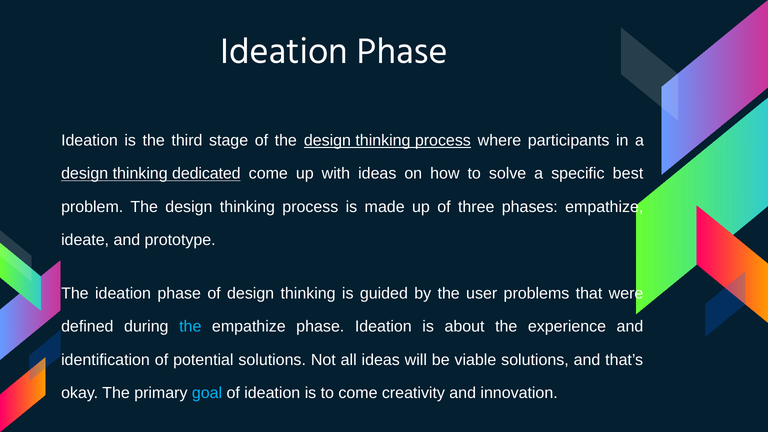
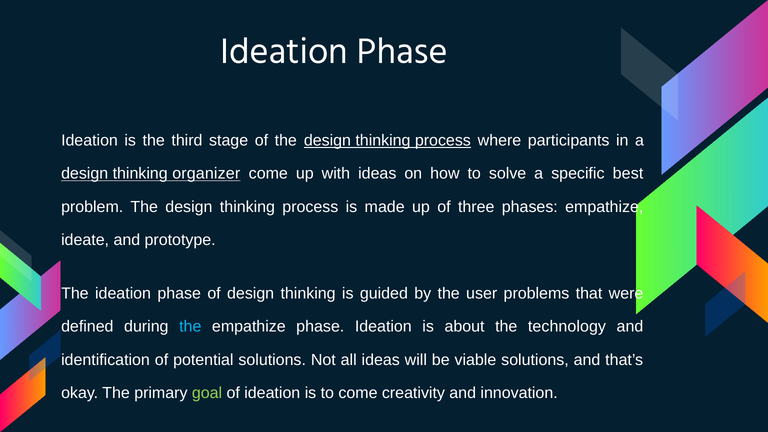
dedicated: dedicated -> organizer (206, 174)
experience: experience -> technology (567, 327)
goal colour: light blue -> light green (207, 393)
